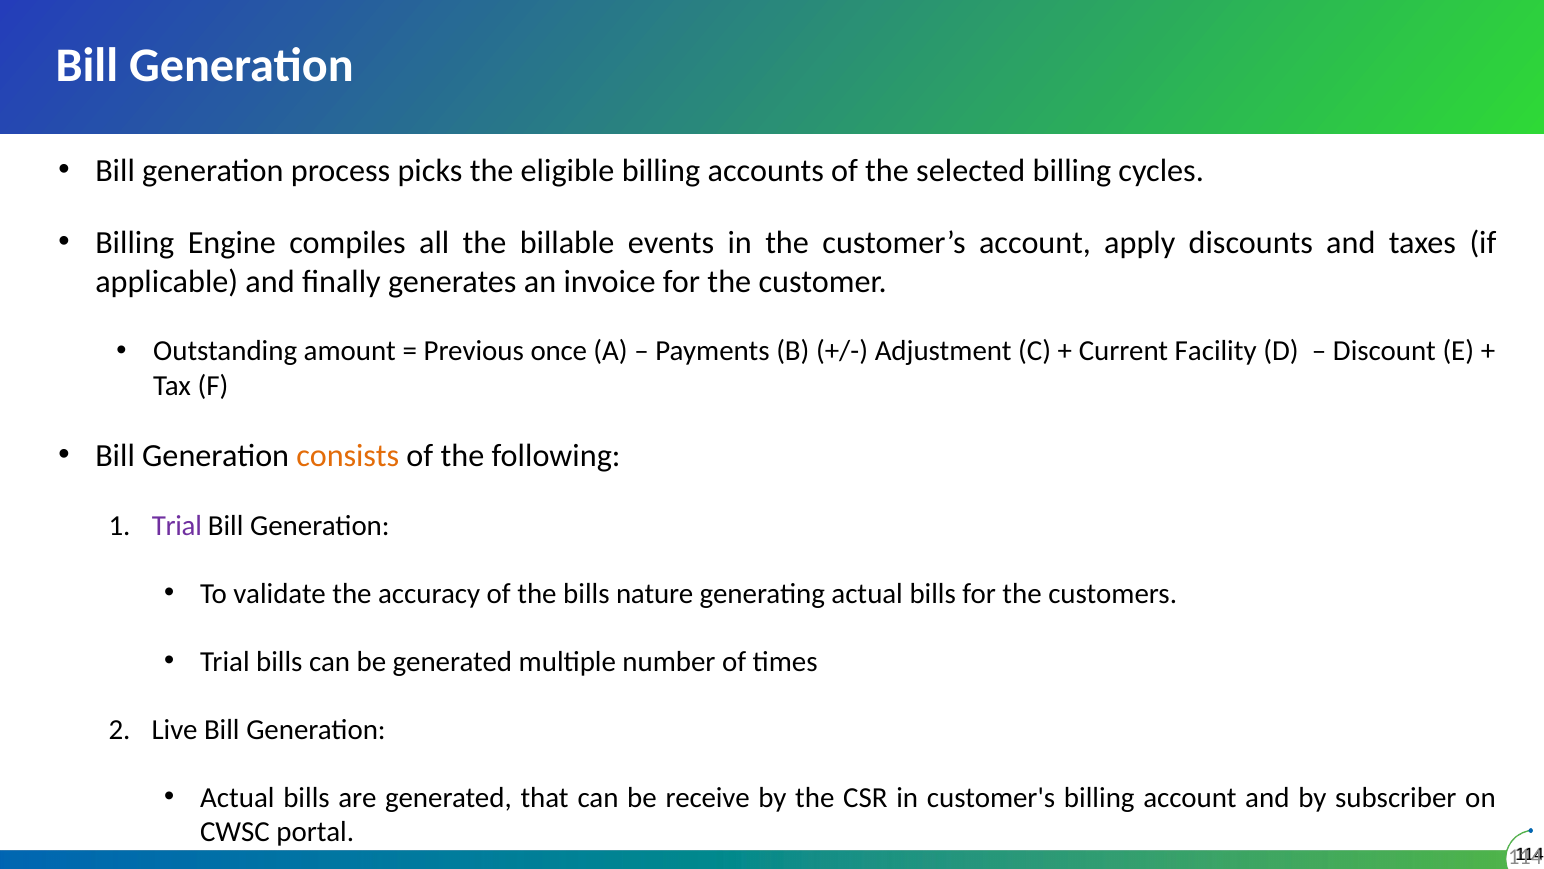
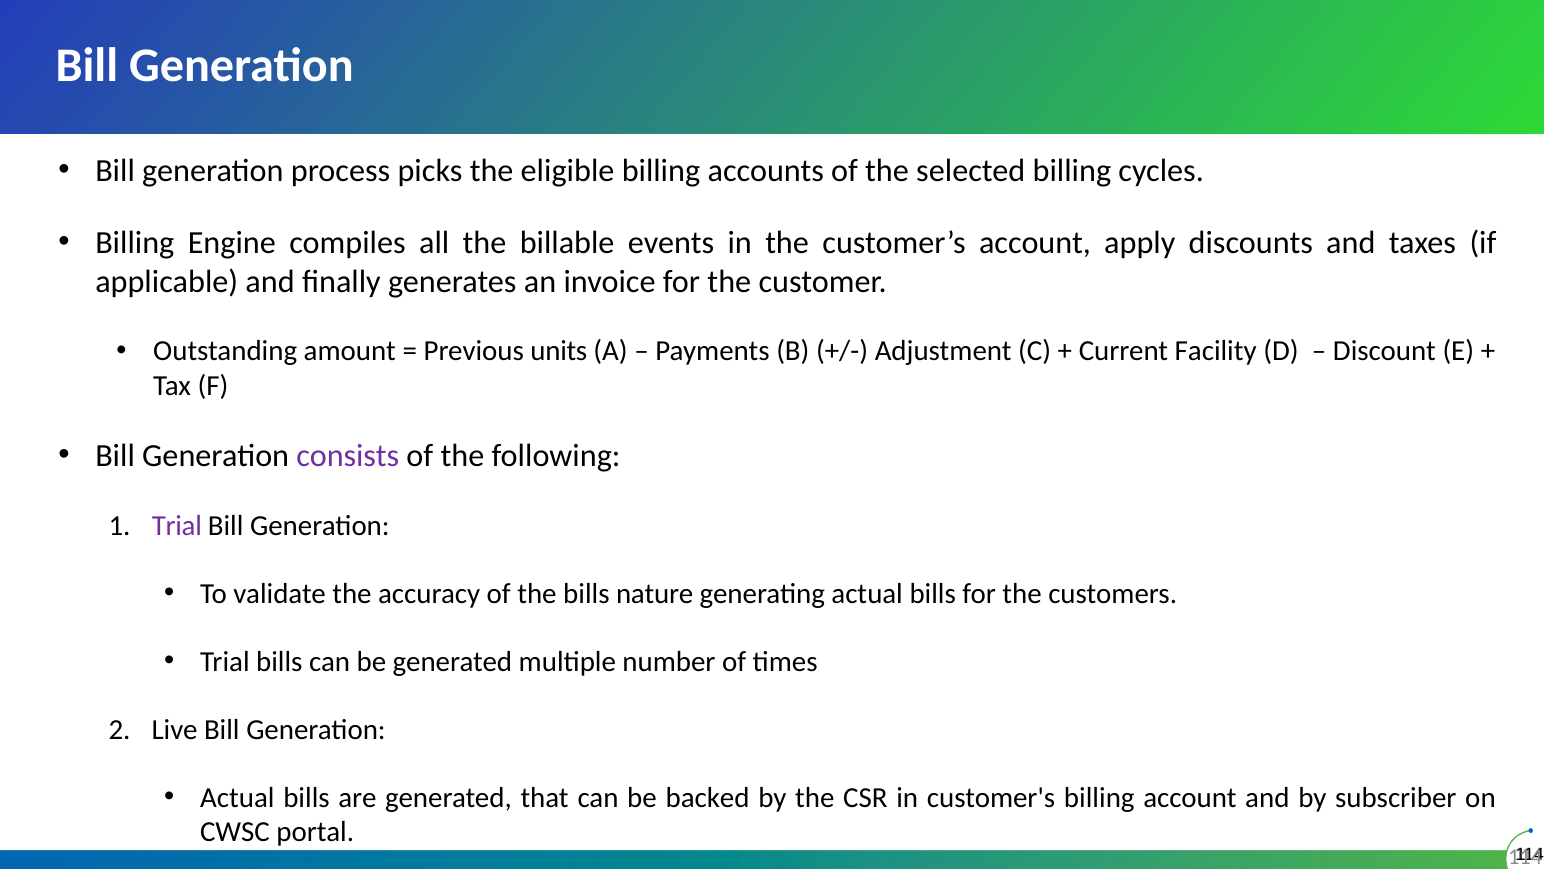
once: once -> units (559, 351)
consists colour: orange -> purple (348, 456)
receive: receive -> backed (708, 797)
